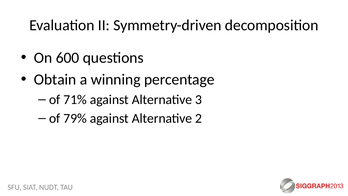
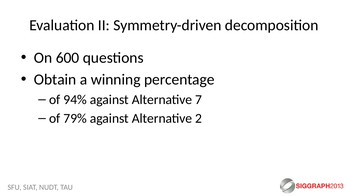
71%: 71% -> 94% (75, 99)
3: 3 -> 7 (199, 99)
